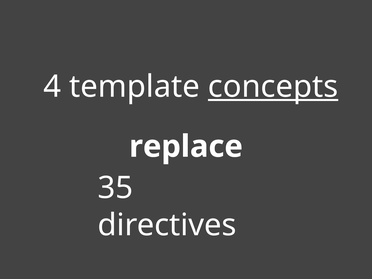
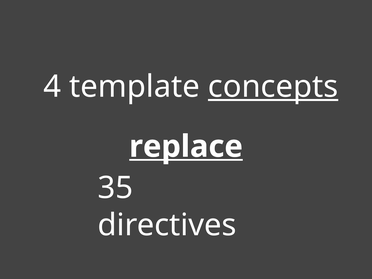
replace underline: none -> present (186, 147)
